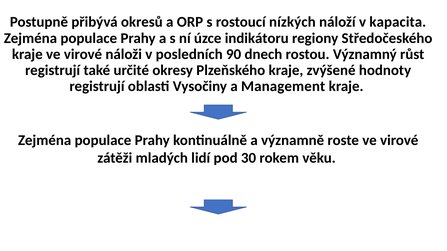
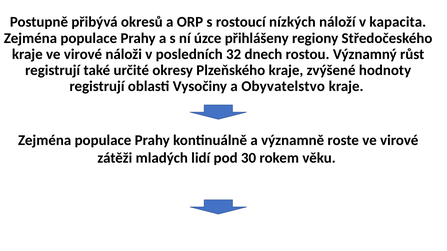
indikátoru: indikátoru -> přihlášeny (257, 38)
90: 90 -> 32 (234, 54)
Management: Management -> Obyvatelstvo (283, 86)
